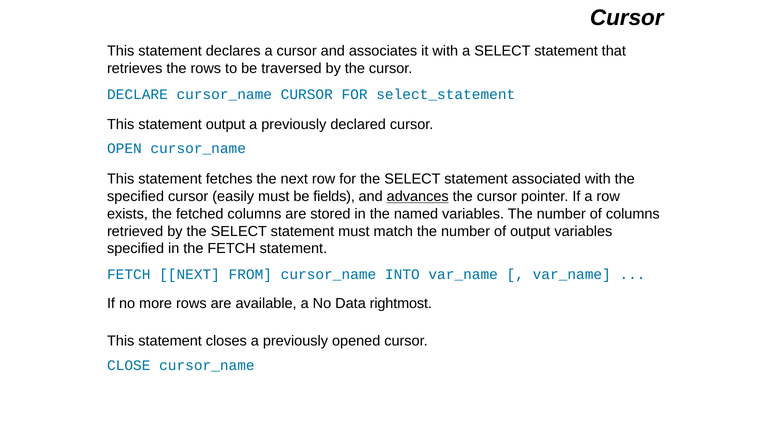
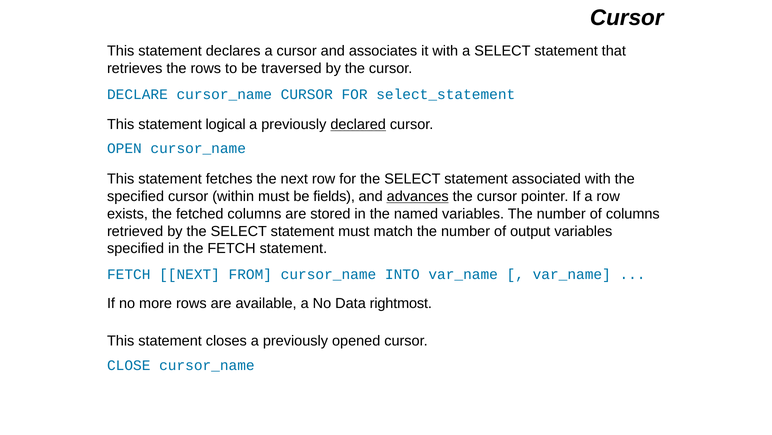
statement output: output -> logical (226, 124)
declared underline: none -> present (358, 124)
easily: easily -> within (233, 196)
